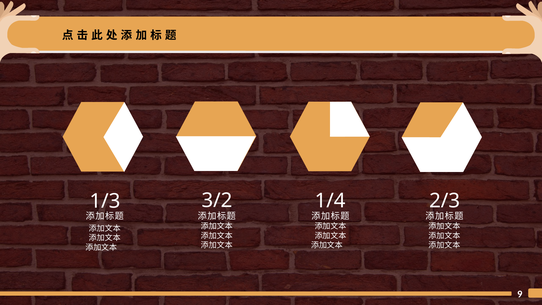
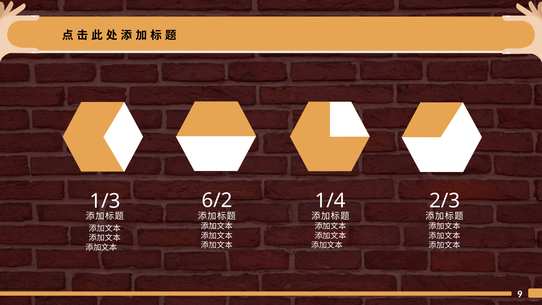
3/2: 3/2 -> 6/2 (217, 201)
